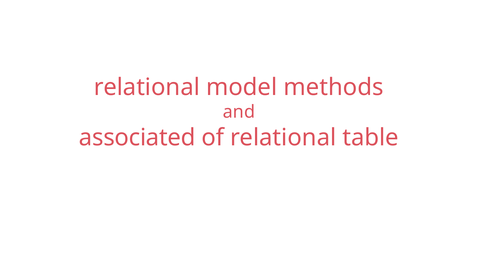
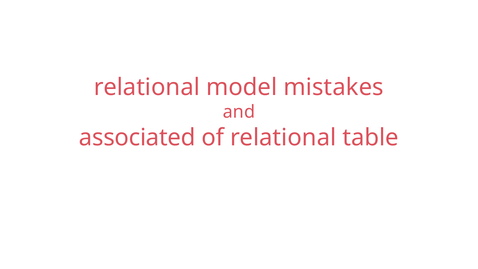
methods: methods -> mistakes (334, 87)
